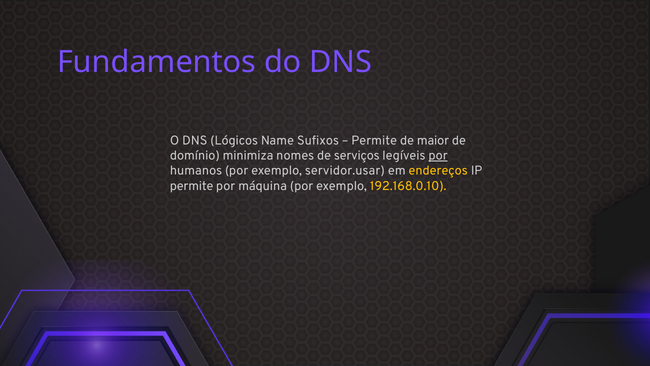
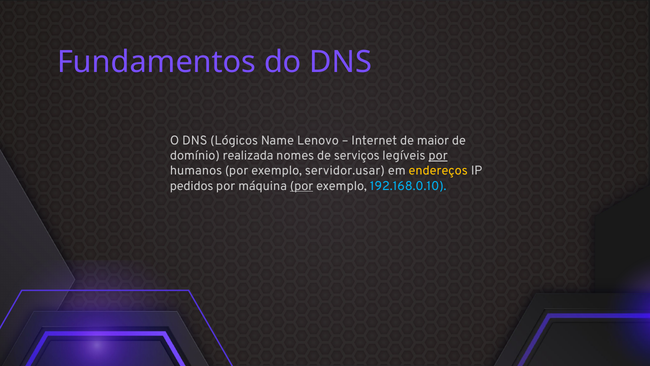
Sufixos: Sufixos -> Lenovo (318, 140)
Permite: Permite -> Internet (374, 140)
minimiza: minimiza -> realizada (248, 155)
permite: permite -> pedidos (192, 186)
por underline: none -> present (302, 186)
192.168.0.10 colour: yellow -> light blue (408, 186)
